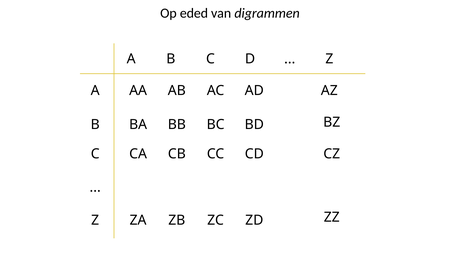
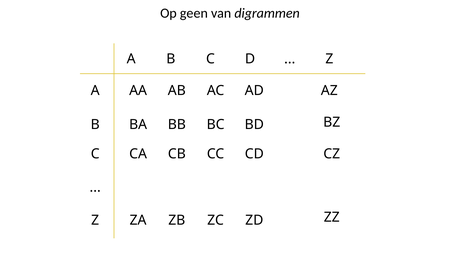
eded: eded -> geen (194, 13)
